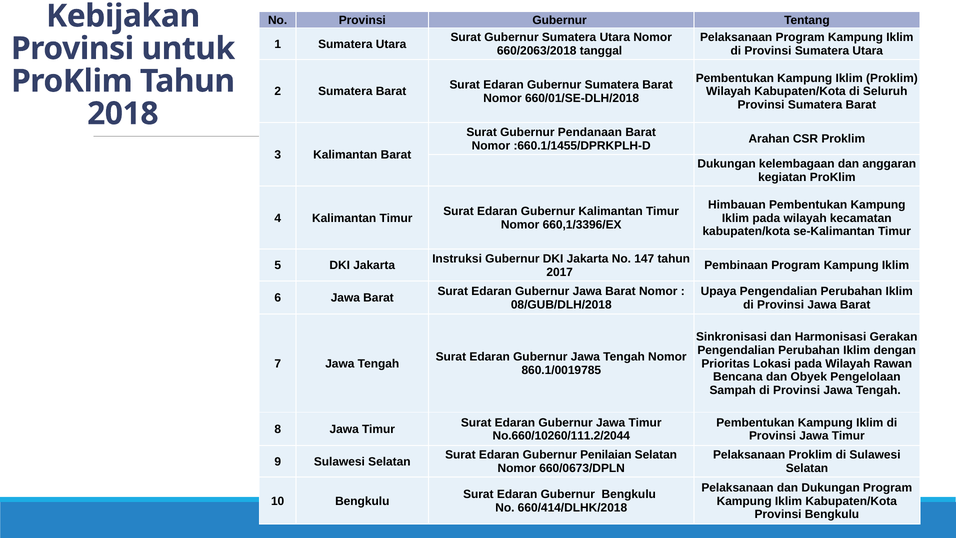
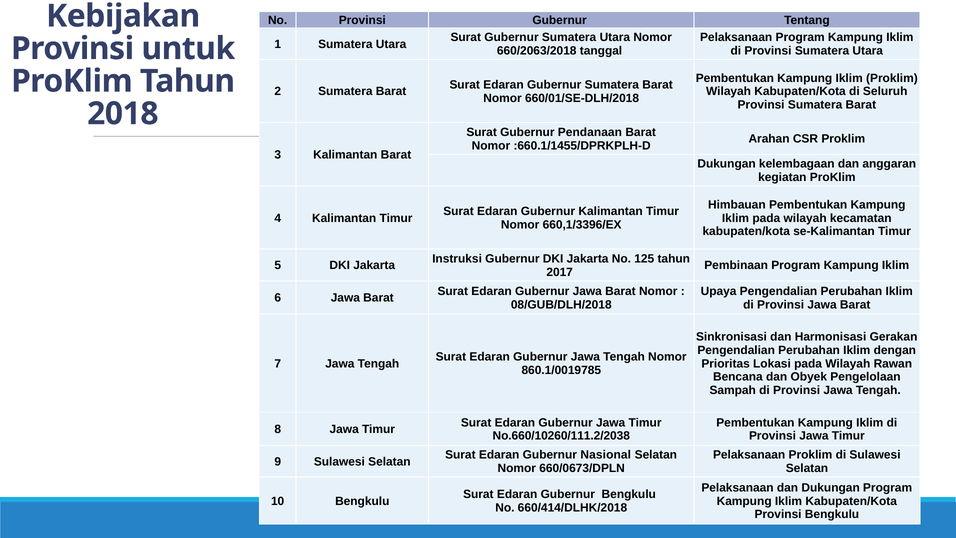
147: 147 -> 125 (644, 259)
No.660/10260/111.2/2044: No.660/10260/111.2/2044 -> No.660/10260/111.2/2038 (561, 436)
Penilaian: Penilaian -> Nasional (606, 455)
